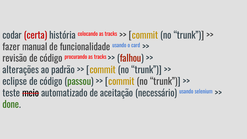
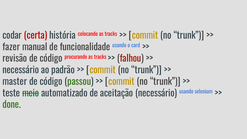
alterações: alterações -> necessário (21, 70)
eclipse: eclipse -> master (15, 82)
meio colour: black -> green (31, 93)
